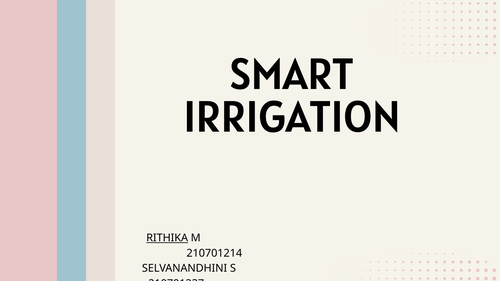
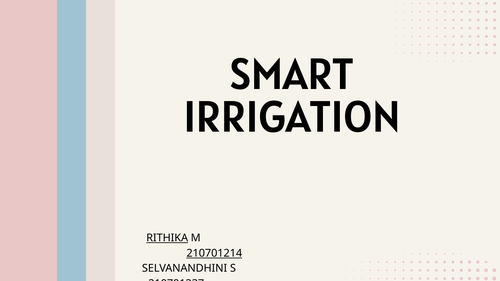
210701214 underline: none -> present (214, 253)
